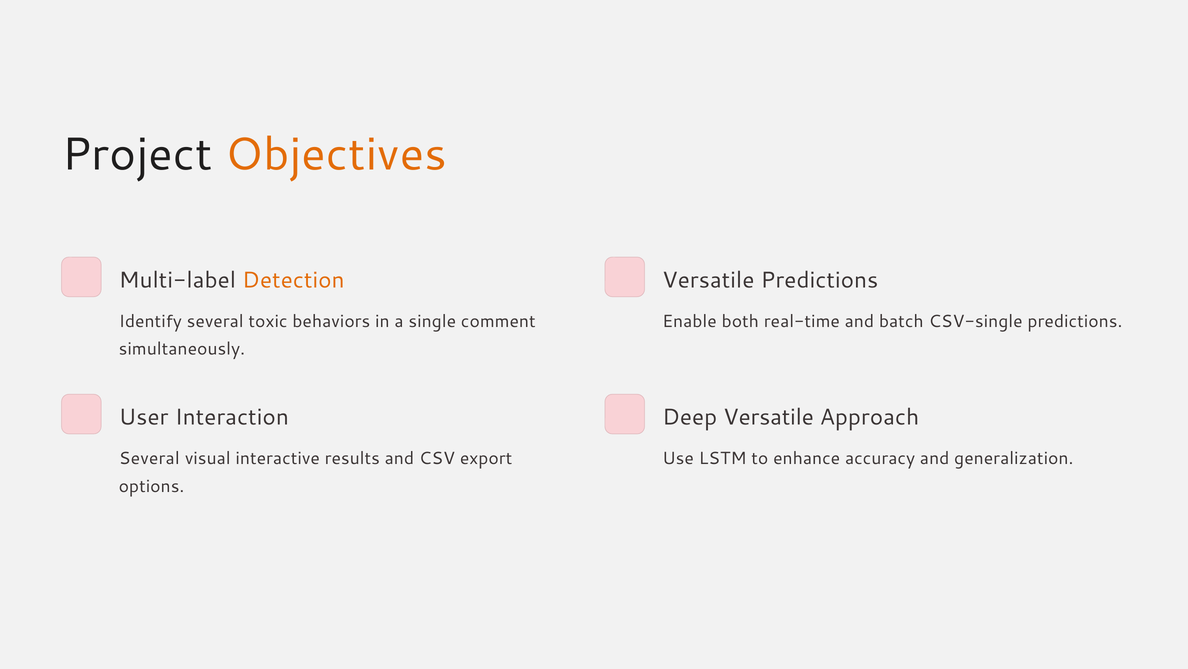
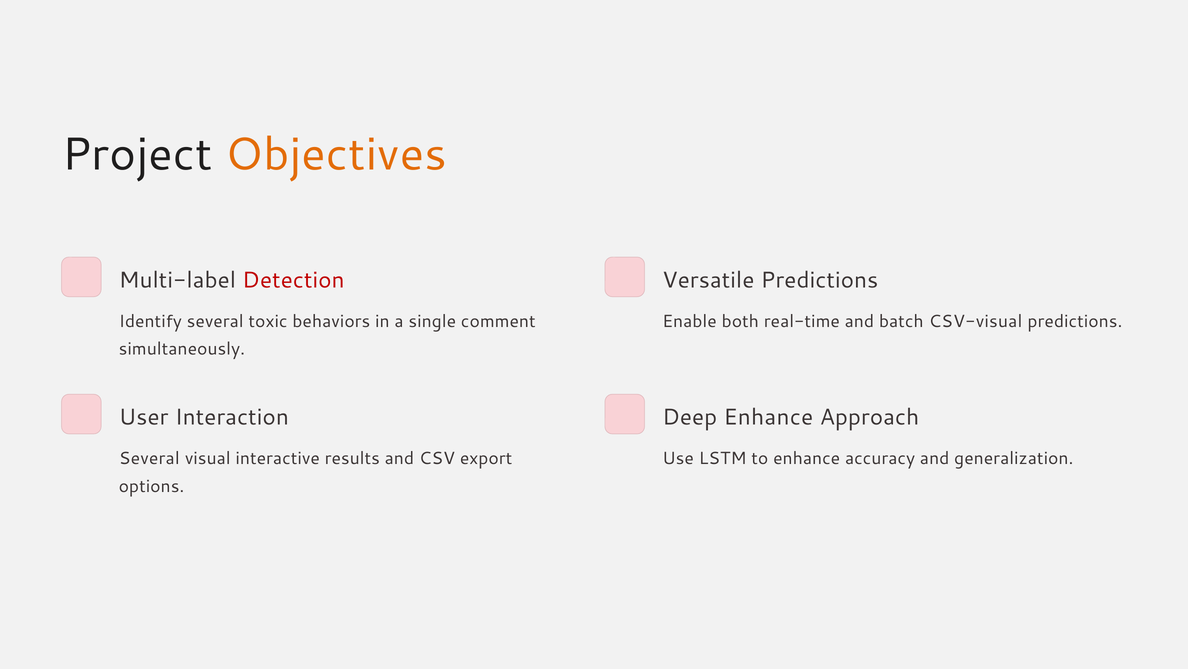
Detection colour: orange -> red (293, 280)
CSV-single: CSV-single -> CSV-visual (975, 321)
Deep Versatile: Versatile -> Enhance (768, 417)
